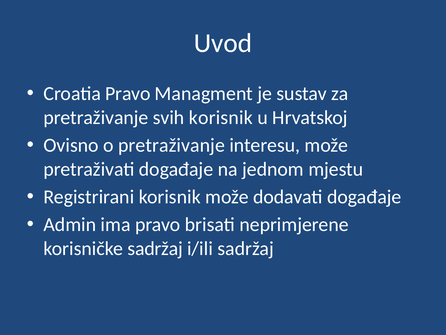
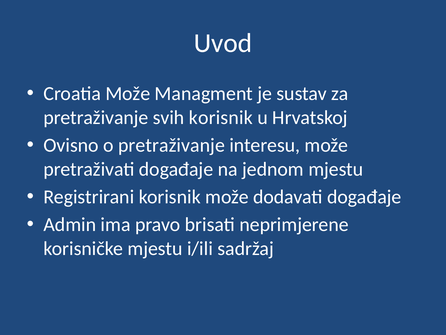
Croatia Pravo: Pravo -> Može (128, 94)
korisničke sadržaj: sadržaj -> mjestu (155, 248)
